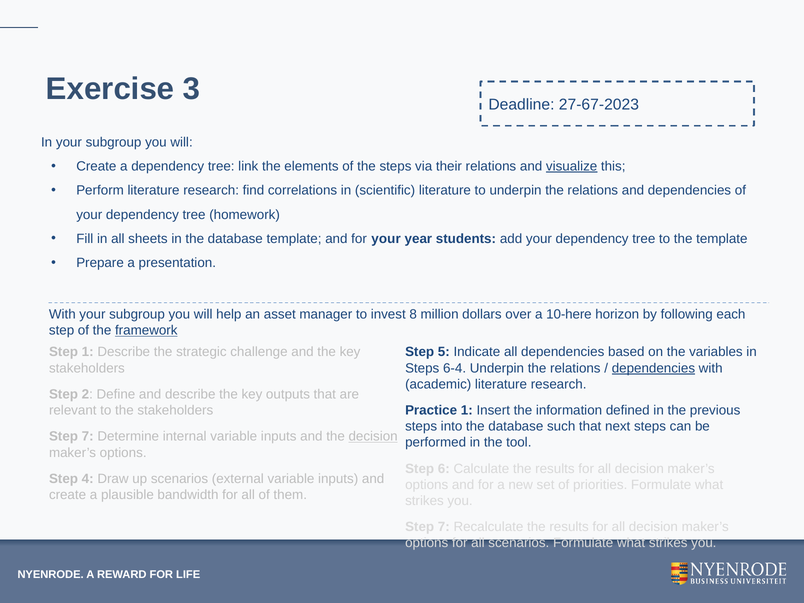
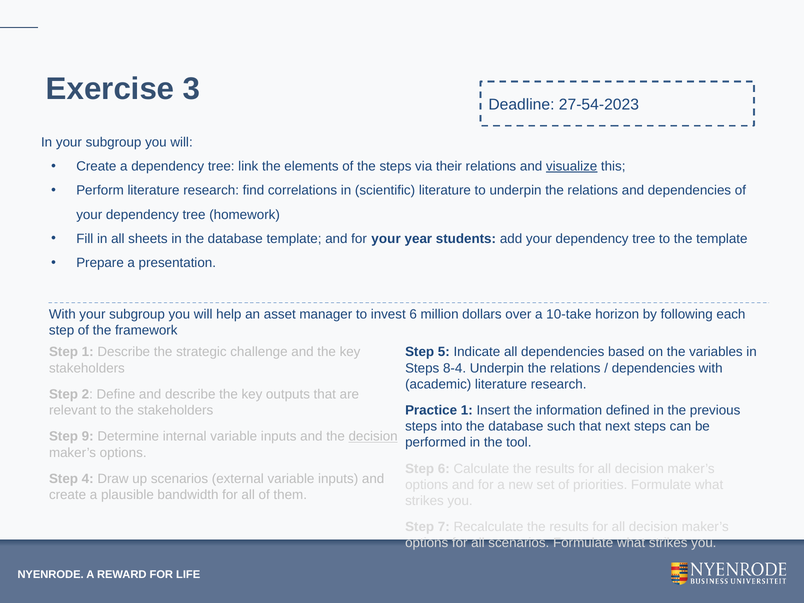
27-67-2023: 27-67-2023 -> 27-54-2023 (599, 105)
invest 8: 8 -> 6 (413, 314)
10-here: 10-here -> 10-take (569, 314)
framework underline: present -> none (146, 330)
6-4: 6-4 -> 8-4 (455, 368)
dependencies underline: present -> none (653, 368)
7: 7 -> 9 (88, 437)
